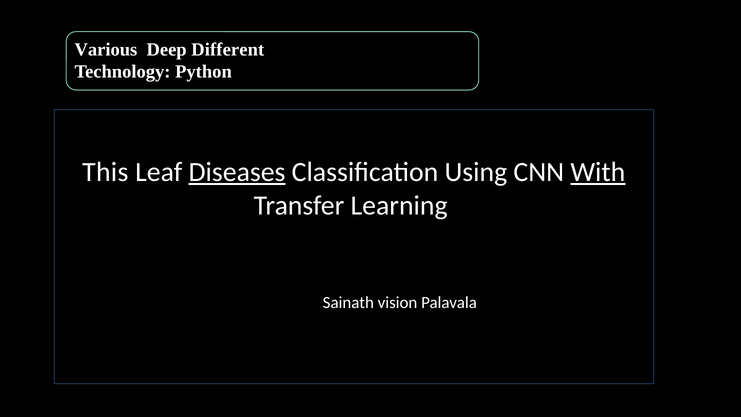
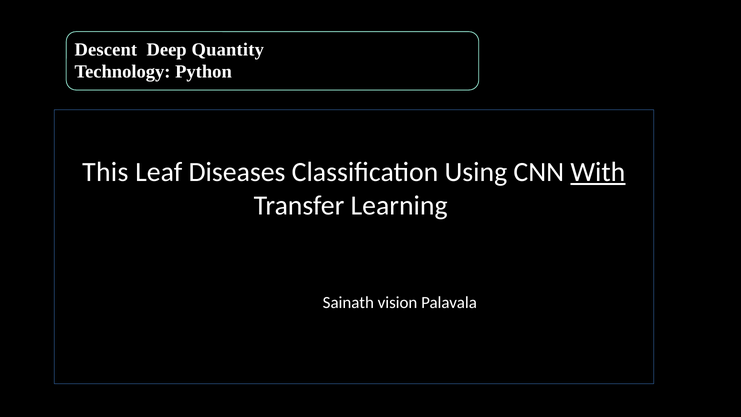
Various: Various -> Descent (106, 50)
Different: Different -> Quantity (228, 50)
Diseases underline: present -> none (237, 172)
